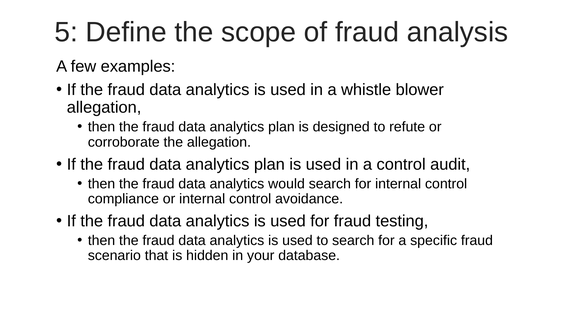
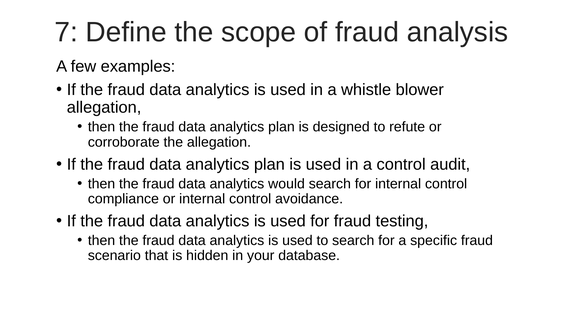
5: 5 -> 7 (66, 32)
